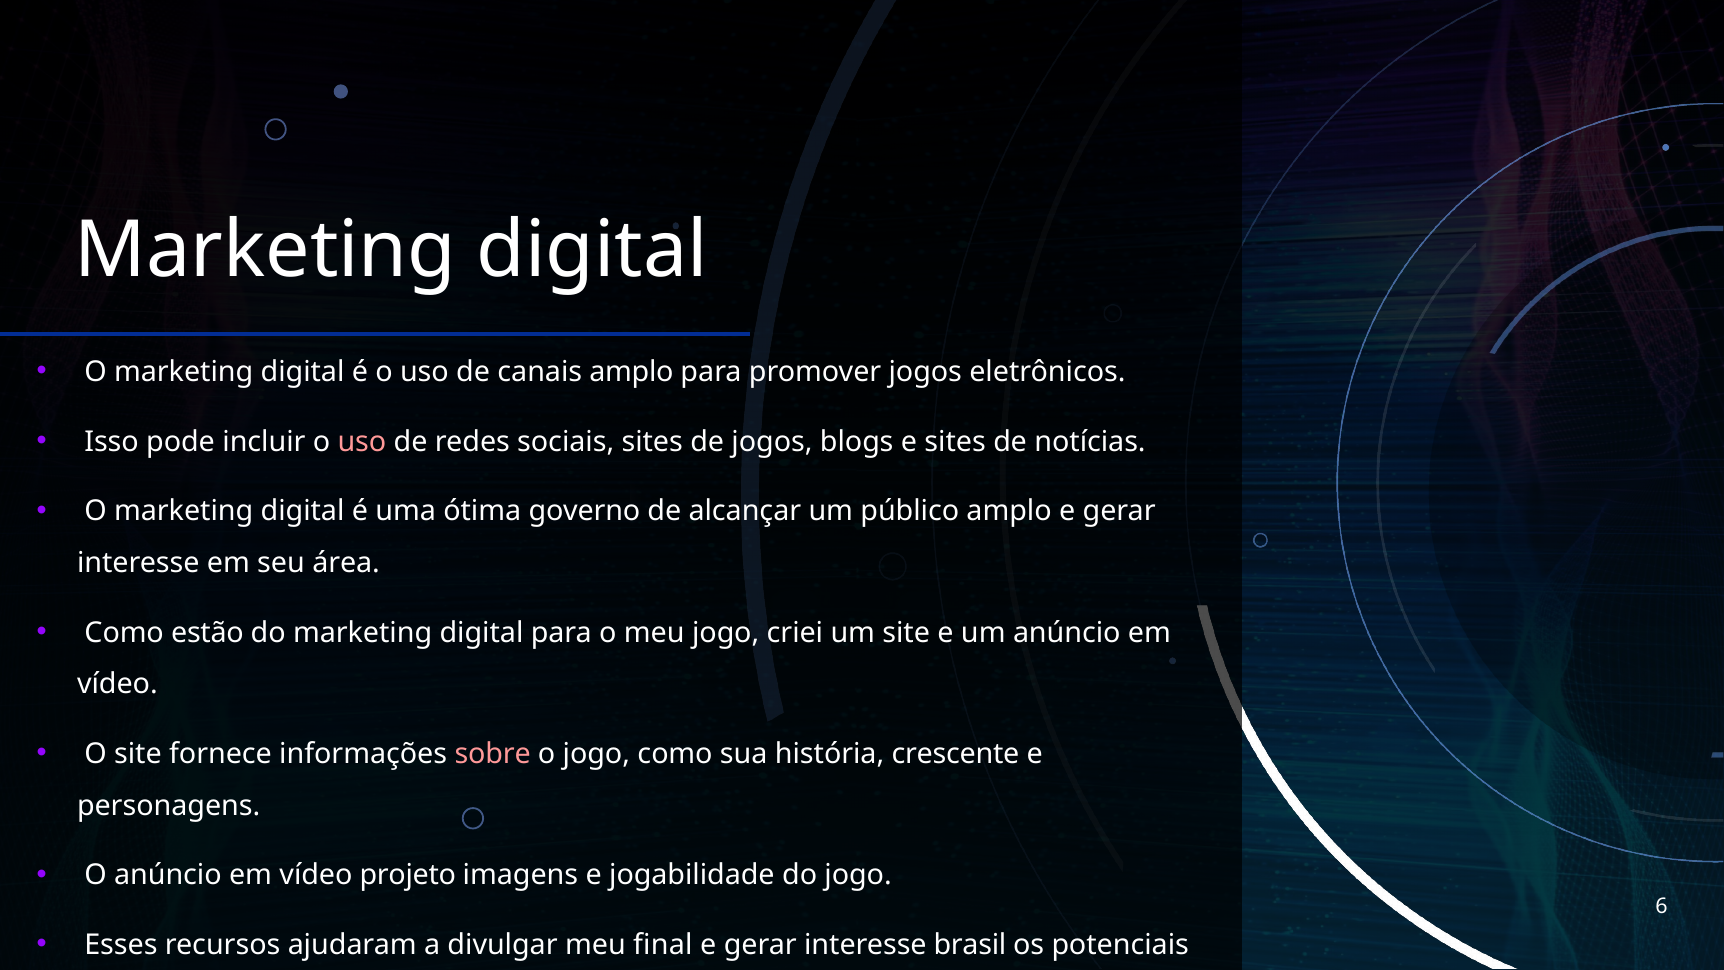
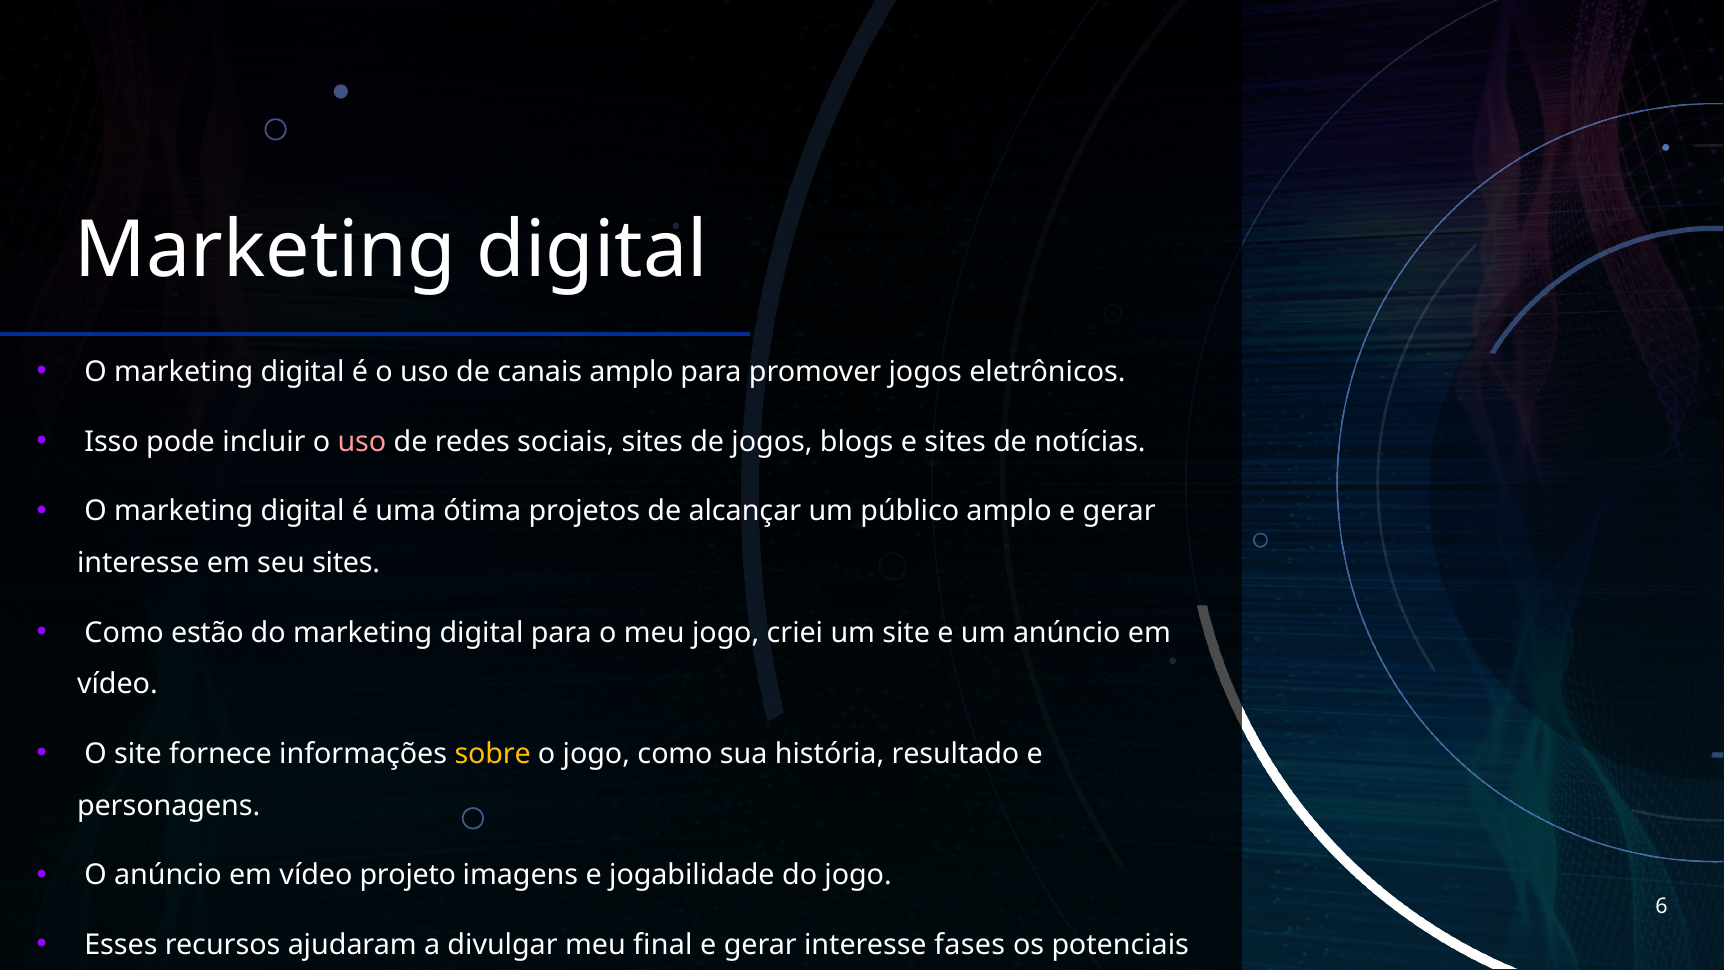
governo: governo -> projetos (584, 511)
seu área: área -> sites (346, 563)
sobre colour: pink -> yellow (493, 754)
crescente: crescente -> resultado (955, 754)
brasil: brasil -> fases (970, 945)
